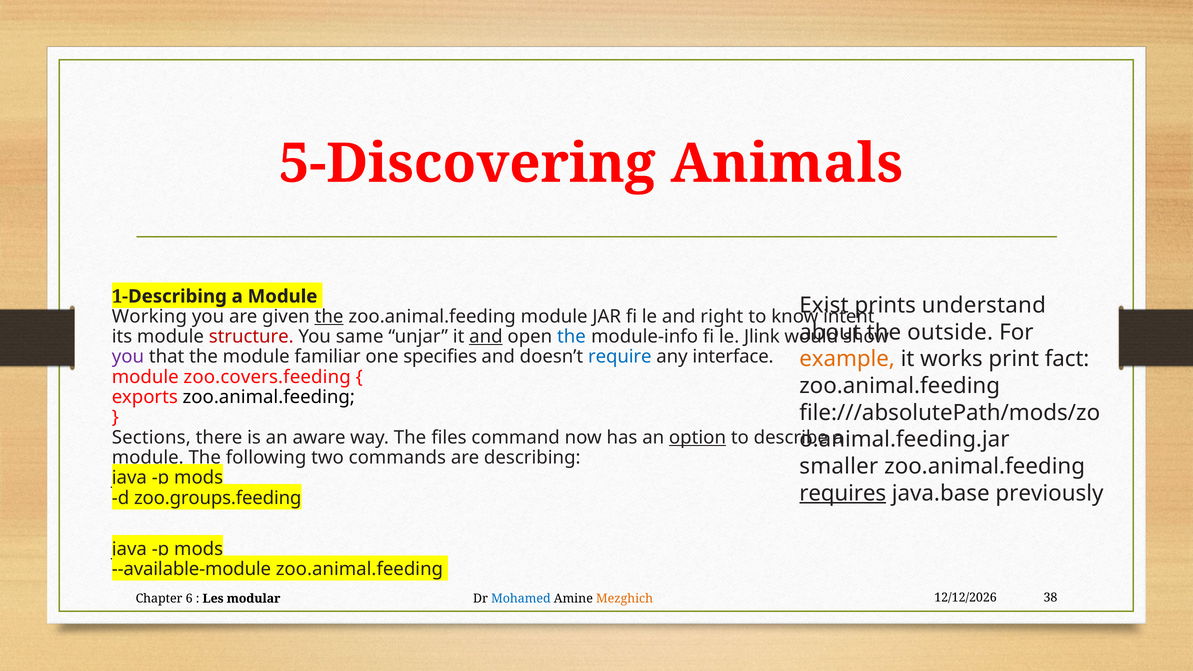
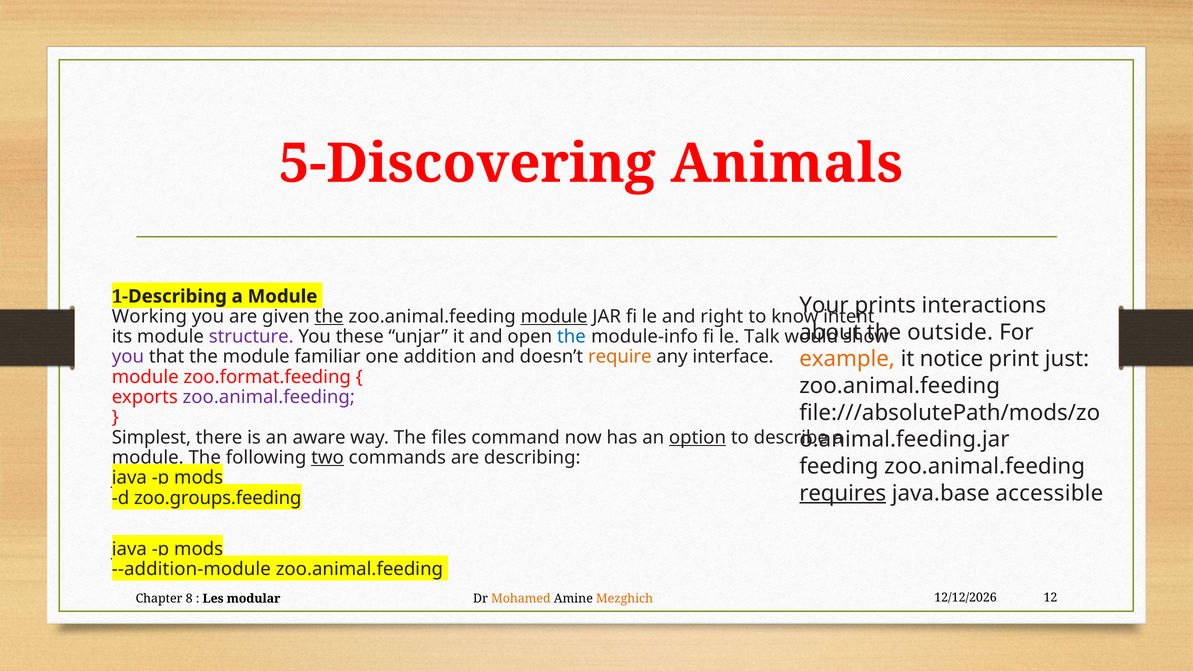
Exist: Exist -> Your (824, 305)
understand: understand -> interactions (984, 305)
module underline: none -> present (554, 317)
structure colour: red -> purple (251, 337)
same: same -> these (360, 337)
and underline: present -> none (486, 337)
Jlink: Jlink -> Talk (762, 337)
specifies: specifies -> addition (440, 357)
require colour: blue -> orange (620, 357)
works: works -> notice (951, 359)
fact: fact -> just (1067, 359)
zoo.covers.feeding: zoo.covers.feeding -> zoo.format.feeding (267, 377)
zoo.animal.feeding colour: black -> purple (269, 397)
Sections: Sections -> Simplest (151, 437)
two underline: none -> present (327, 458)
smaller: smaller -> feeding (839, 466)
previously: previously -> accessible (1049, 493)
--available-module: --available-module -> --addition-module (191, 569)
38: 38 -> 12 (1051, 598)
6: 6 -> 8 (189, 599)
Mohamed colour: blue -> orange (521, 599)
